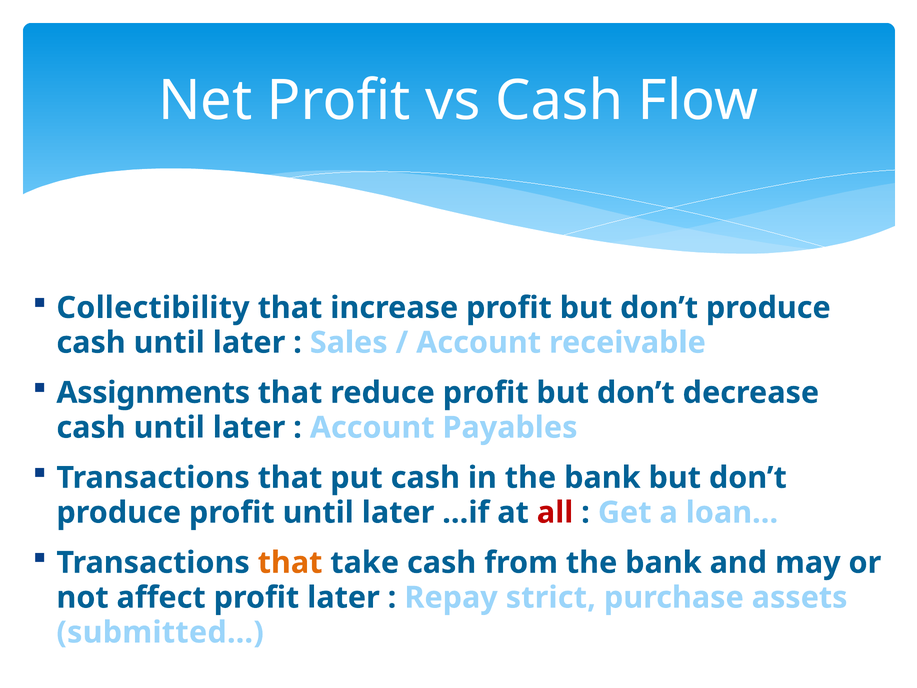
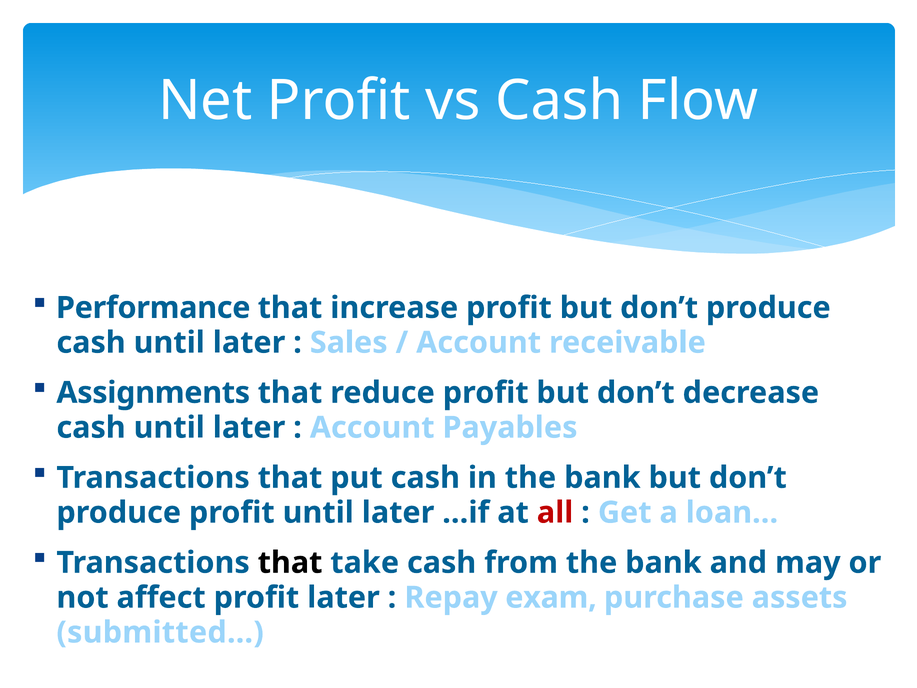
Collectibility: Collectibility -> Performance (153, 308)
that colour: orange -> black (290, 563)
strict: strict -> exam (551, 597)
